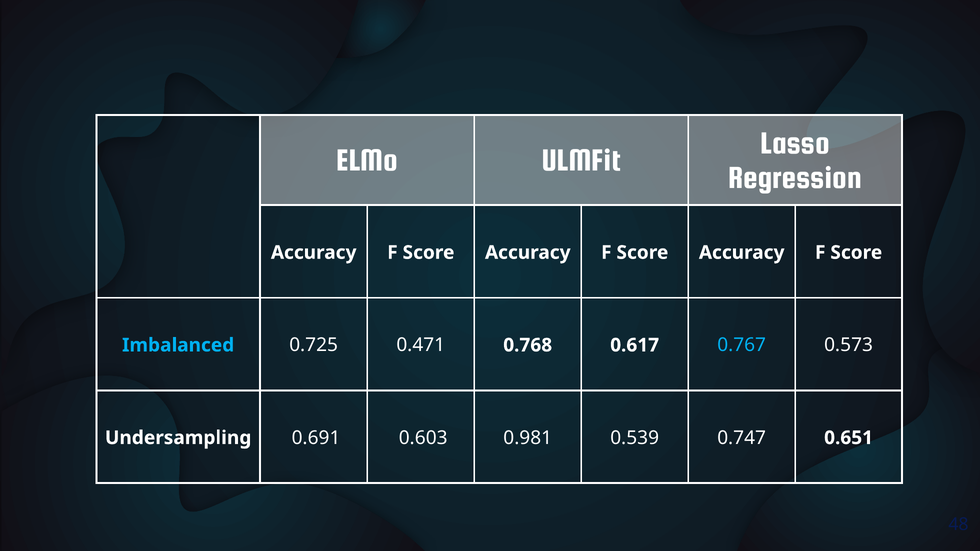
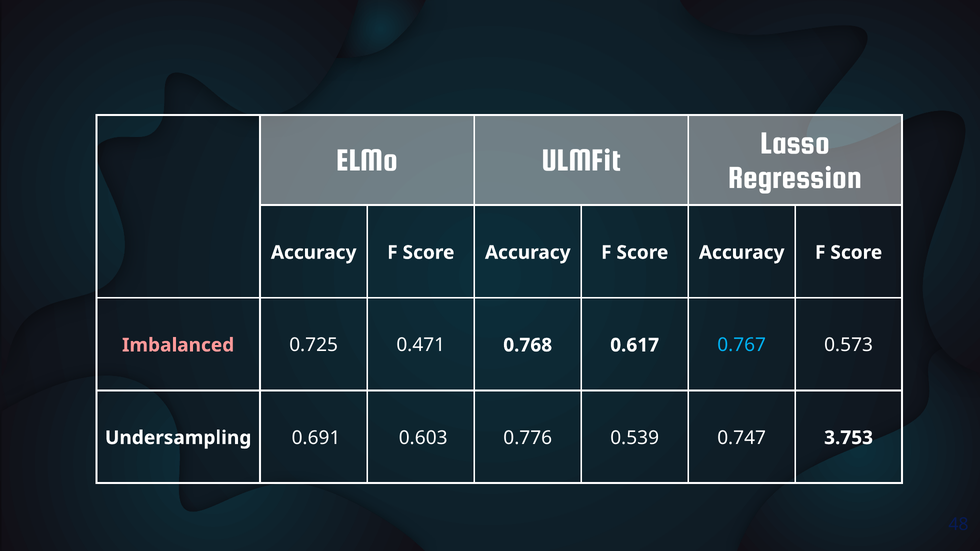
Imbalanced colour: light blue -> pink (178, 345)
0.981: 0.981 -> 0.776 (528, 438)
0.651: 0.651 -> 3.753 (849, 438)
